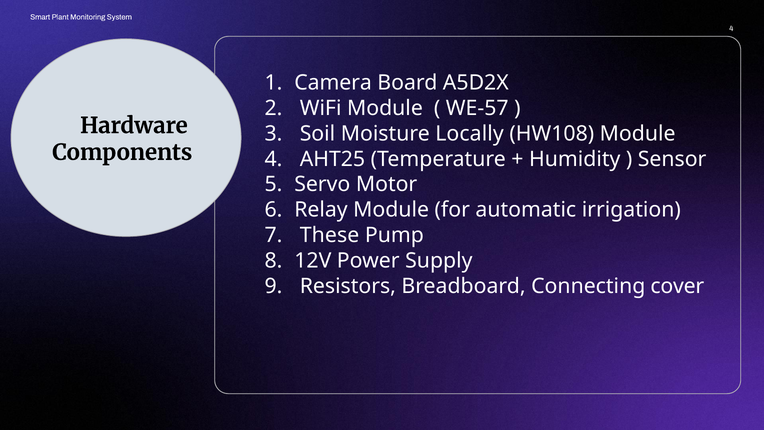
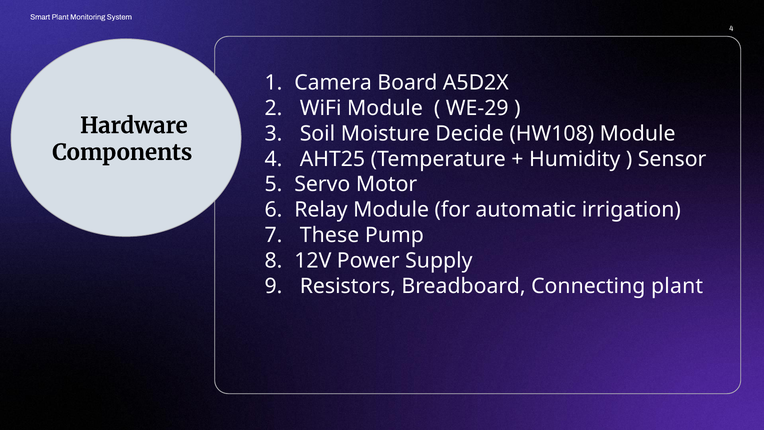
WE-57: WE-57 -> WE-29 (477, 108)
Locally: Locally -> Decide (470, 133)
Connecting cover: cover -> plant (677, 286)
